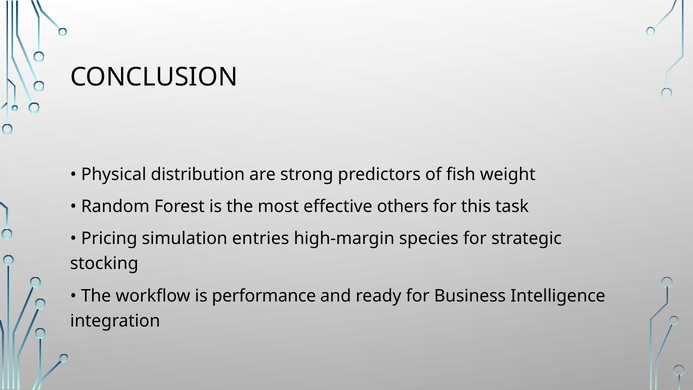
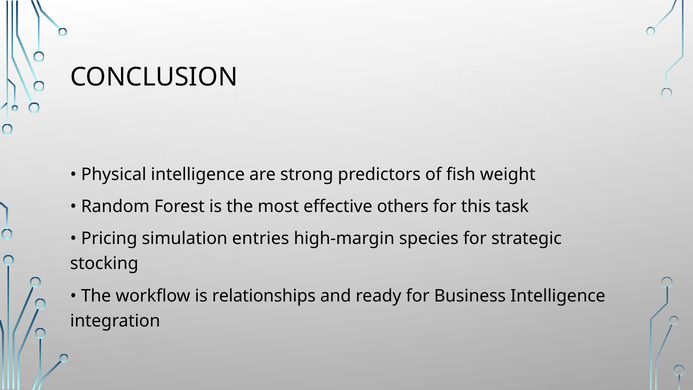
Physical distribution: distribution -> intelligence (198, 174)
performance: performance -> relationships (264, 296)
